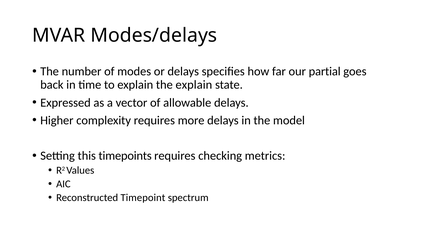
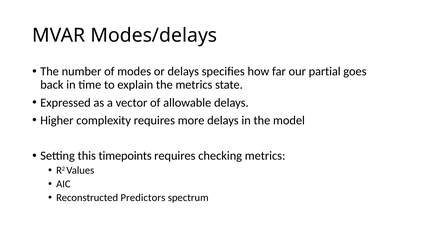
the explain: explain -> metrics (194, 85)
Timepoint: Timepoint -> Predictors (143, 198)
